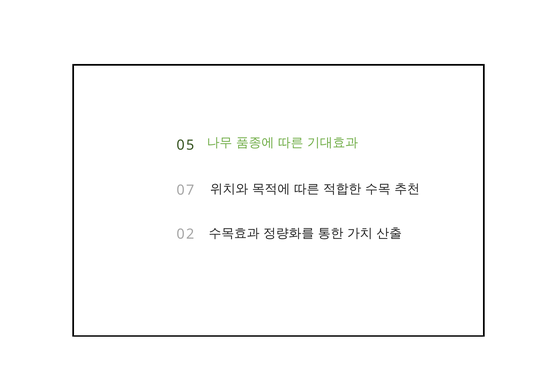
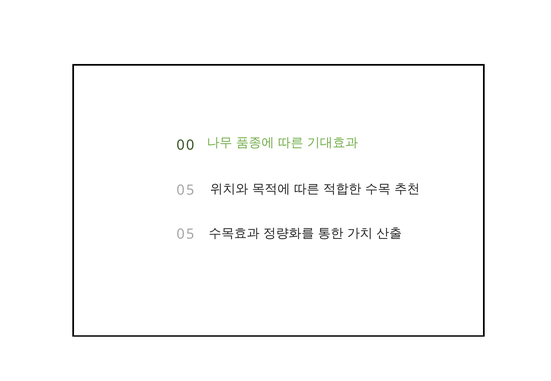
0 5: 5 -> 0 (190, 145)
7: 7 -> 5 (190, 190)
2: 2 -> 5 (190, 234)
